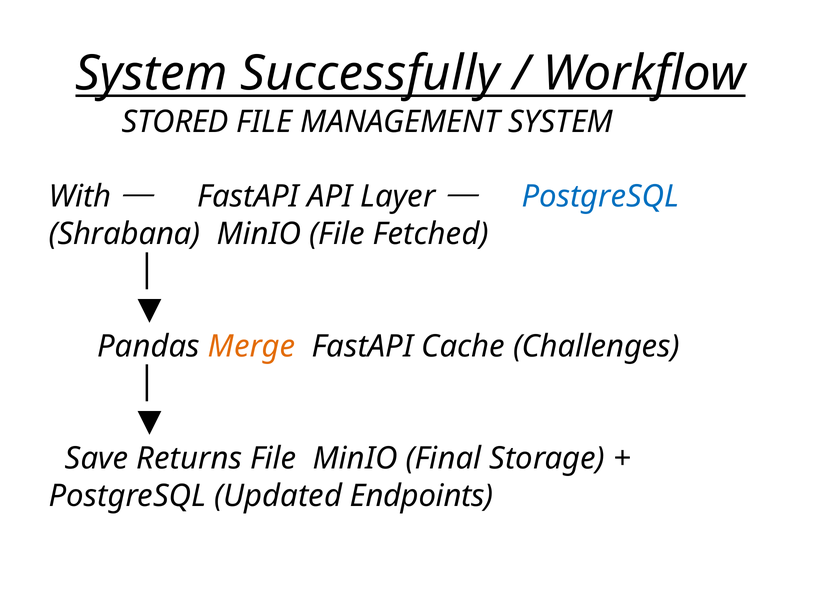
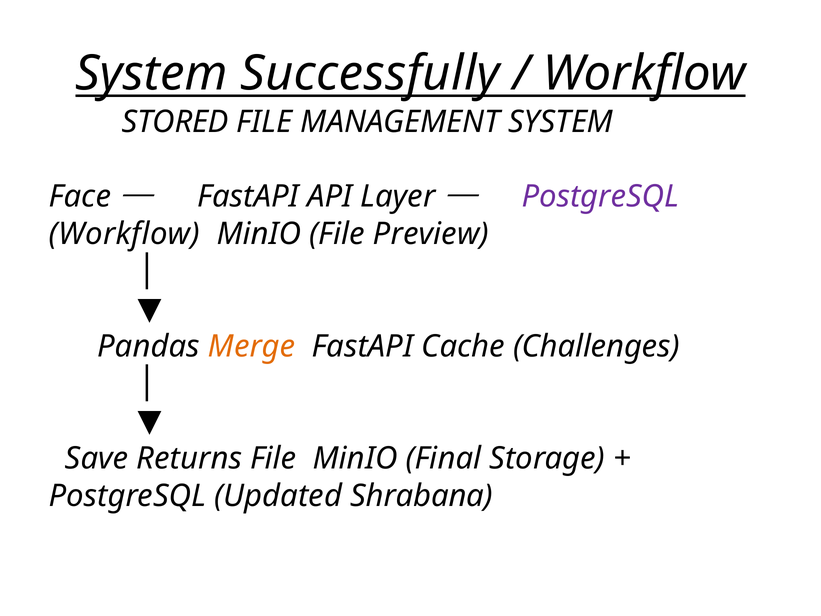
With: With -> Face (80, 197)
PostgreSQL colour: blue -> purple (600, 197)
Shrabana: Shrabana -> Workflow (124, 234)
Fetched: Fetched -> Preview (431, 234)
Endpoints: Endpoints -> Shrabana (422, 496)
